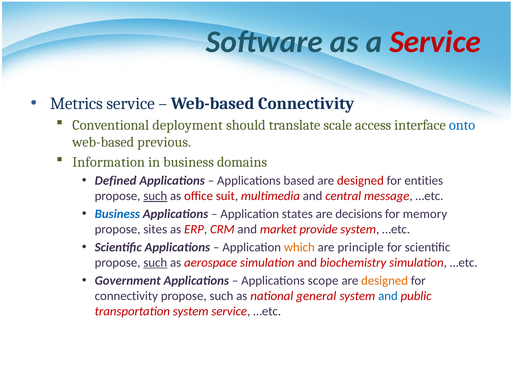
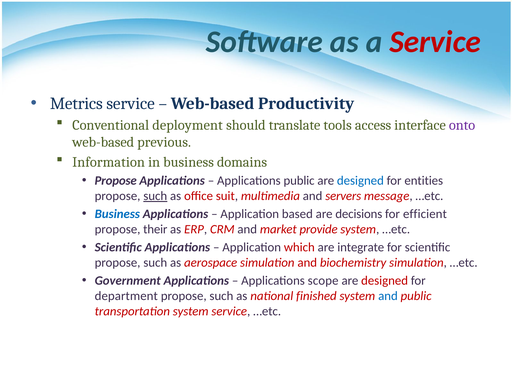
Web-based Connectivity: Connectivity -> Productivity (306, 104)
scale: scale -> tools (338, 125)
onto colour: blue -> purple (462, 125)
Defined: Defined -> Propose (116, 181)
Applications based: based -> public (299, 181)
designed colour: red -> blue (360, 181)
central: central -> servers (343, 196)
states: states -> based (297, 214)
memory: memory -> efficient (425, 214)
sites: sites -> their (155, 229)
which colour: orange -> red (299, 247)
principle: principle -> integrate (361, 247)
such underline: present -> none (155, 263)
designed colour: orange -> red (385, 281)
connectivity: connectivity -> department (126, 296)
general: general -> finished (316, 296)
